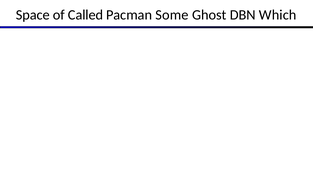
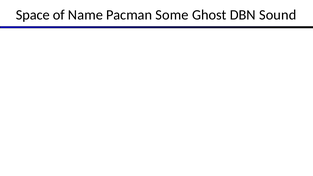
Called: Called -> Name (85, 15)
Which: Which -> Sound (278, 15)
